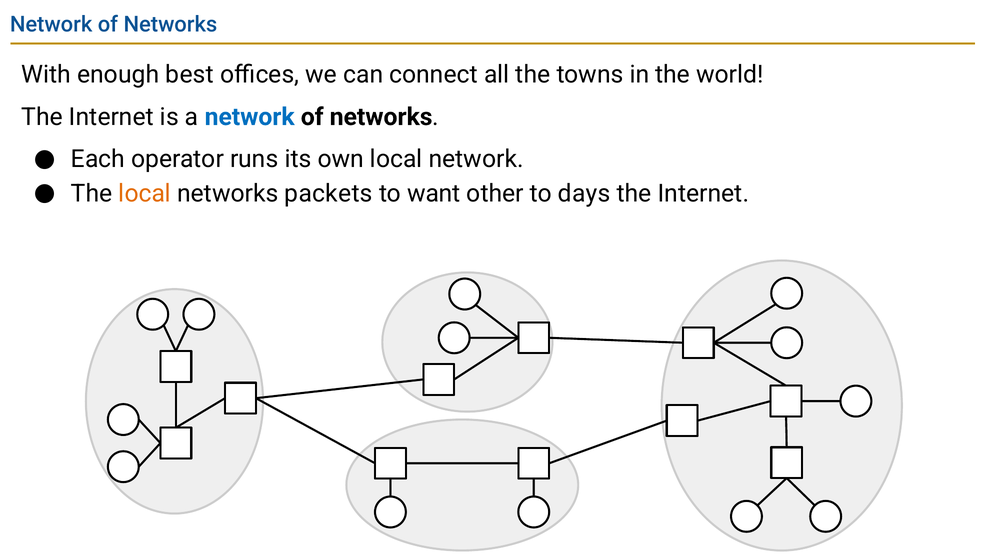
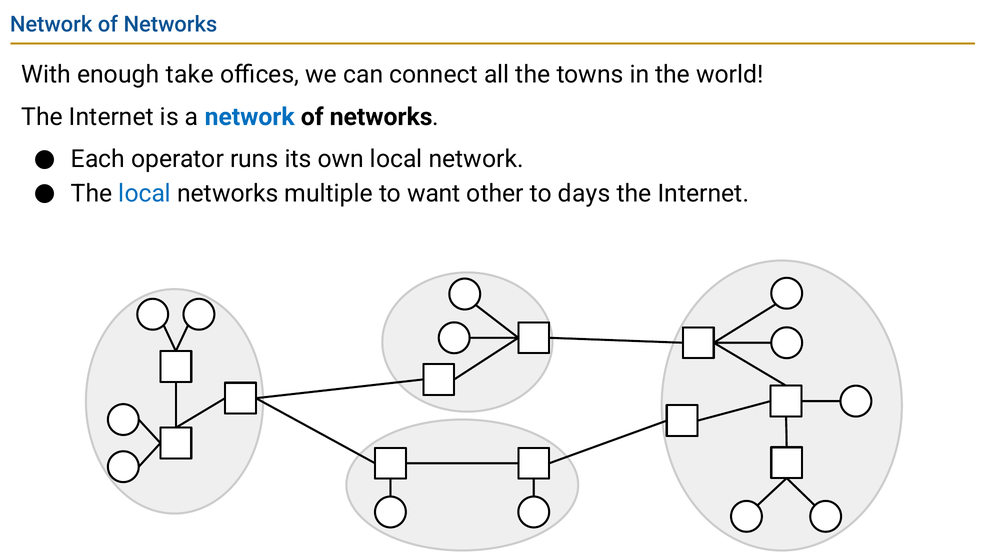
best: best -> take (190, 74)
local colour: orange -> blue (145, 193)
packets: packets -> multiple (329, 193)
